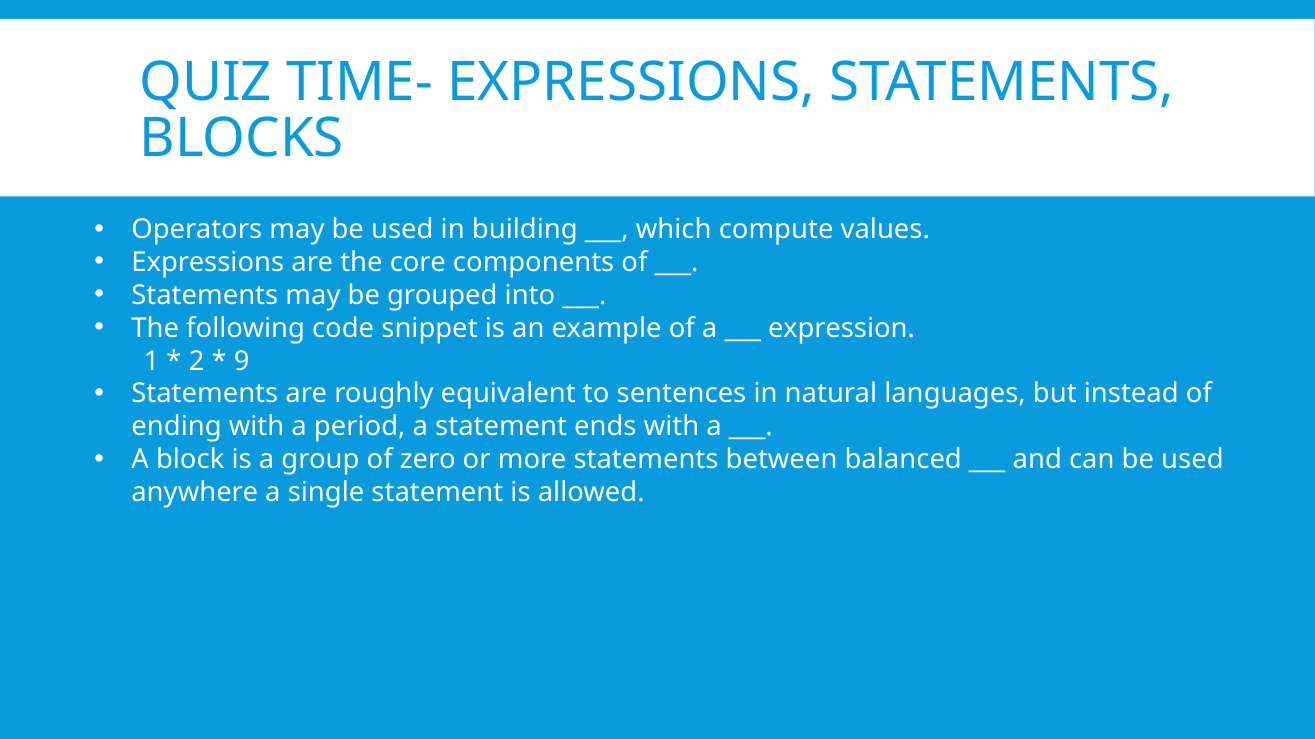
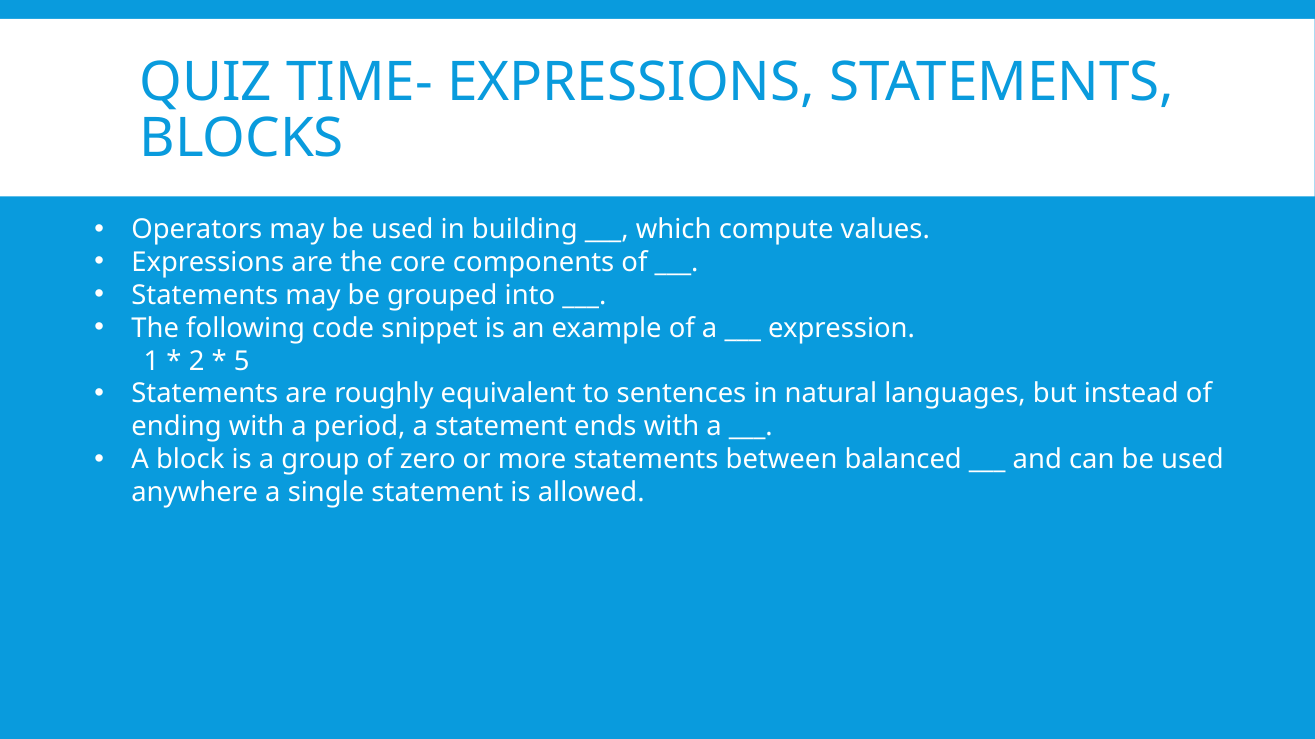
9: 9 -> 5 (242, 361)
